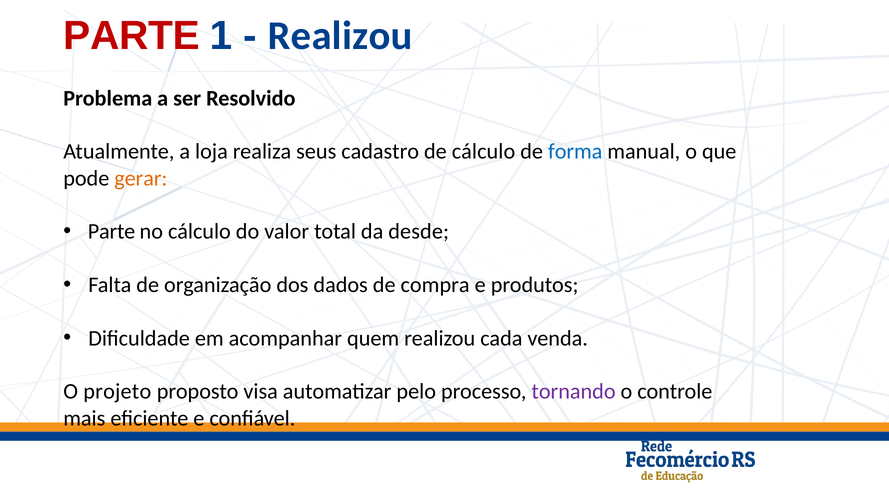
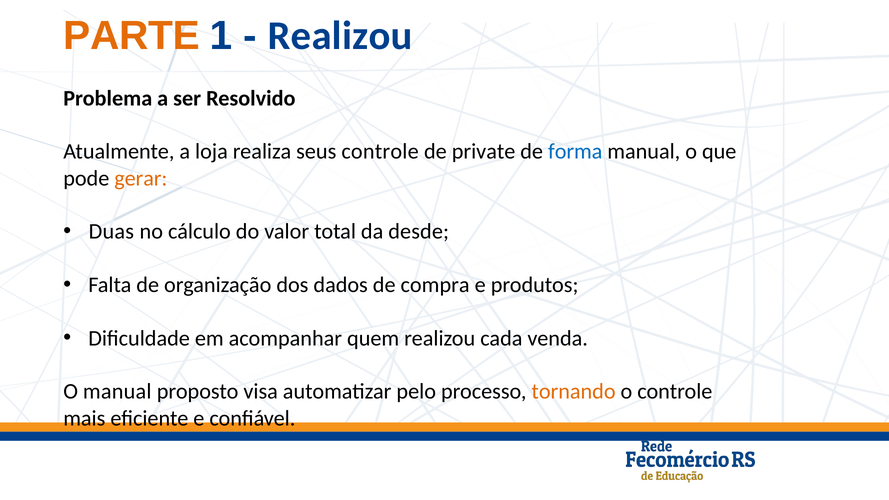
PARTE colour: red -> orange (132, 36)
seus cadastro: cadastro -> controle (380, 152)
de cálculo: cálculo -> private (484, 152)
Parte: Parte -> Duas (111, 232)
O projeto: projeto -> manual (117, 392)
tornando colour: purple -> orange (574, 392)
